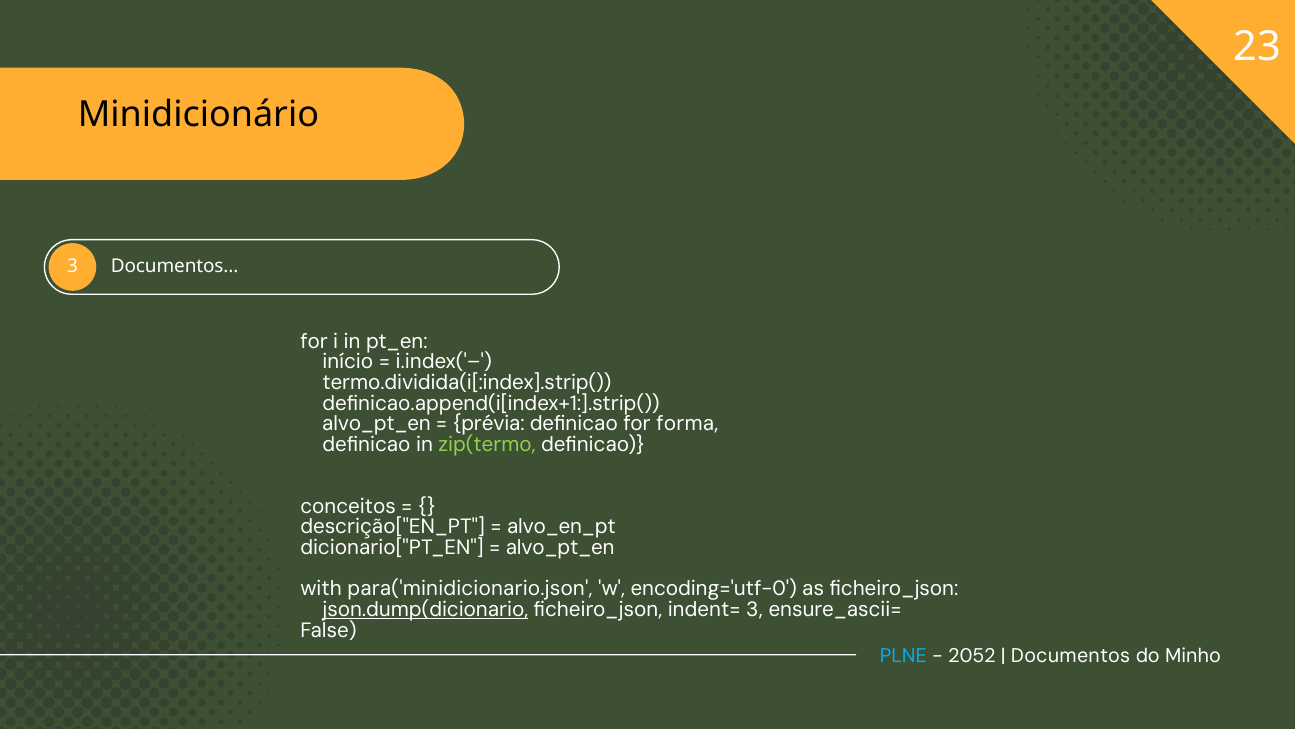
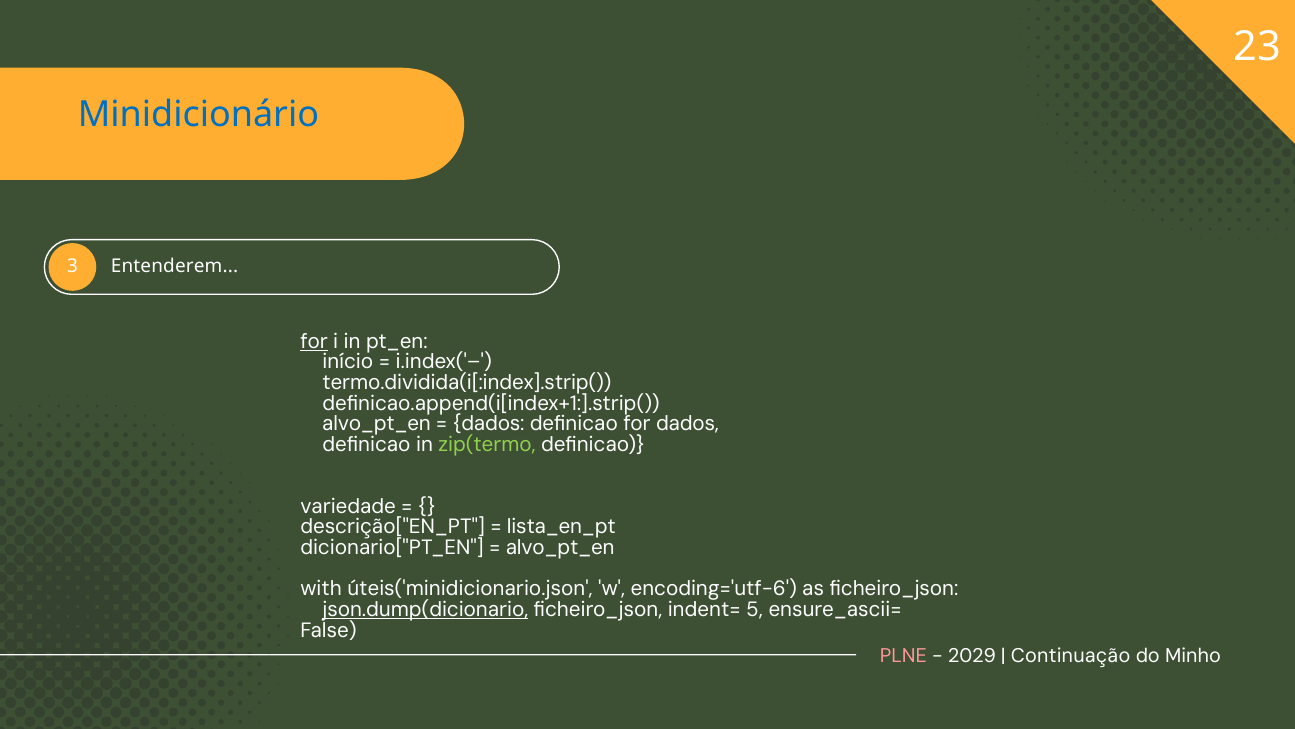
Minidicionário colour: black -> blue (198, 115)
Documentos: Documentos -> Entenderem (175, 266)
for underline: none -> present (314, 341)
prévia: prévia -> dados (489, 424)
for forma: forma -> dados (687, 424)
conceitos: conceitos -> variedade (348, 506)
alvo_en_pt: alvo_en_pt -> lista_en_pt (561, 527)
para('minidicionario.json: para('minidicionario.json -> úteis('minidicionario.json (470, 589)
encoding='utf-0: encoding='utf-0 -> encoding='utf-6 (714, 589)
indent= 3: 3 -> 5 (755, 609)
PLNE colour: light blue -> pink (903, 656)
2052: 2052 -> 2029 (972, 656)
Documentos: Documentos -> Continuação (1071, 656)
